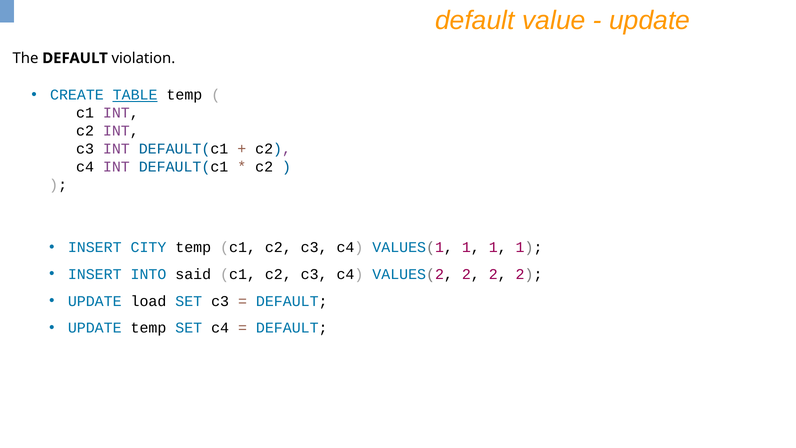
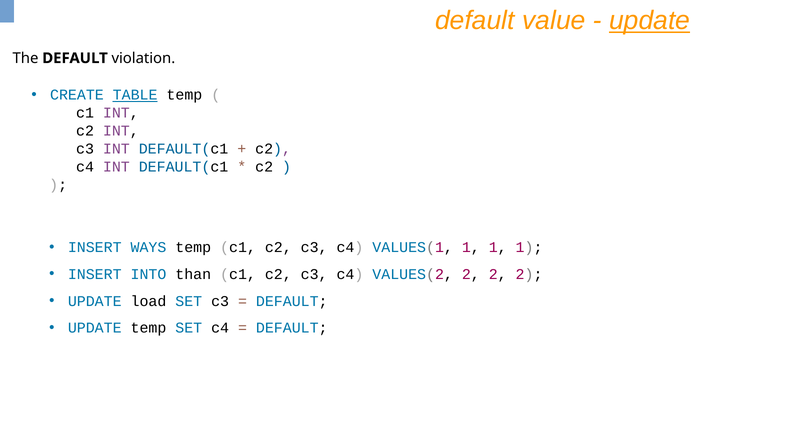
update underline: none -> present (650, 21)
CITY: CITY -> WAYS (148, 247)
said: said -> than (193, 274)
